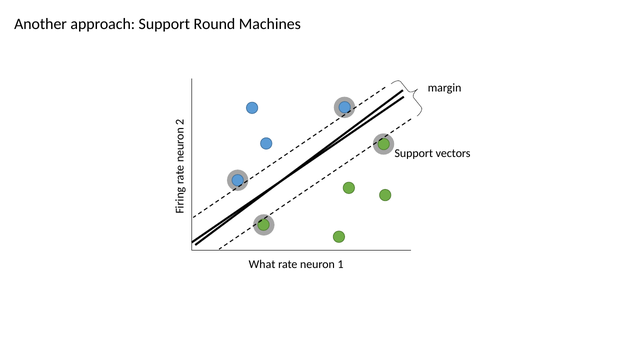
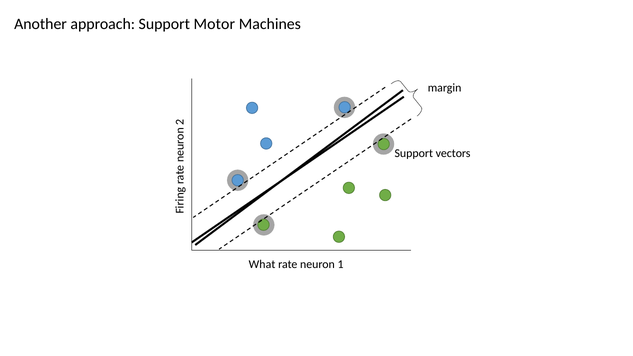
Round: Round -> Motor (214, 24)
